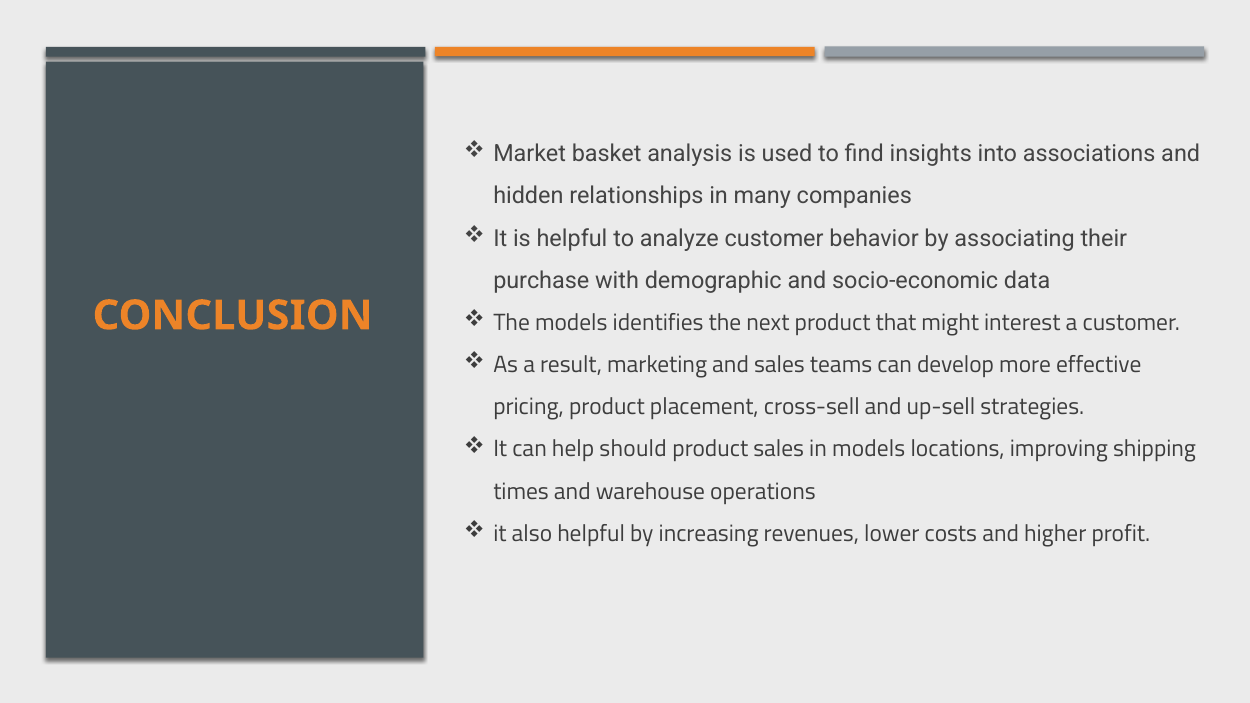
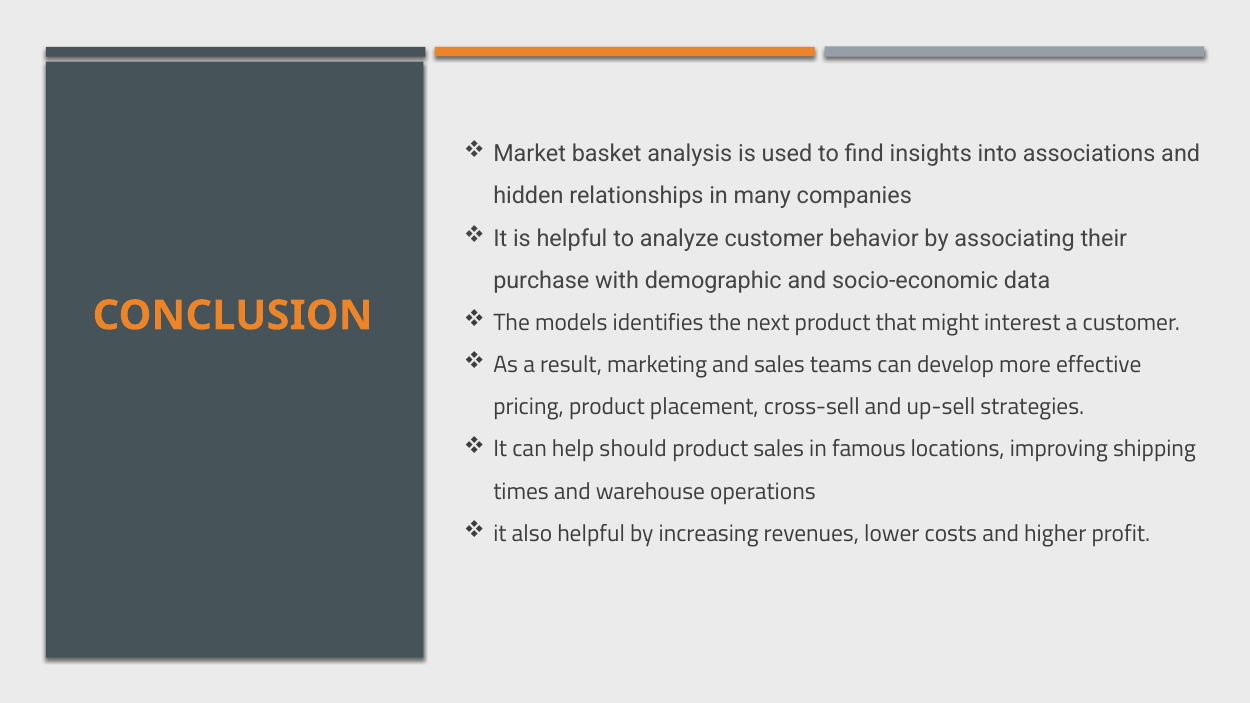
in models: models -> famous (869, 449)
